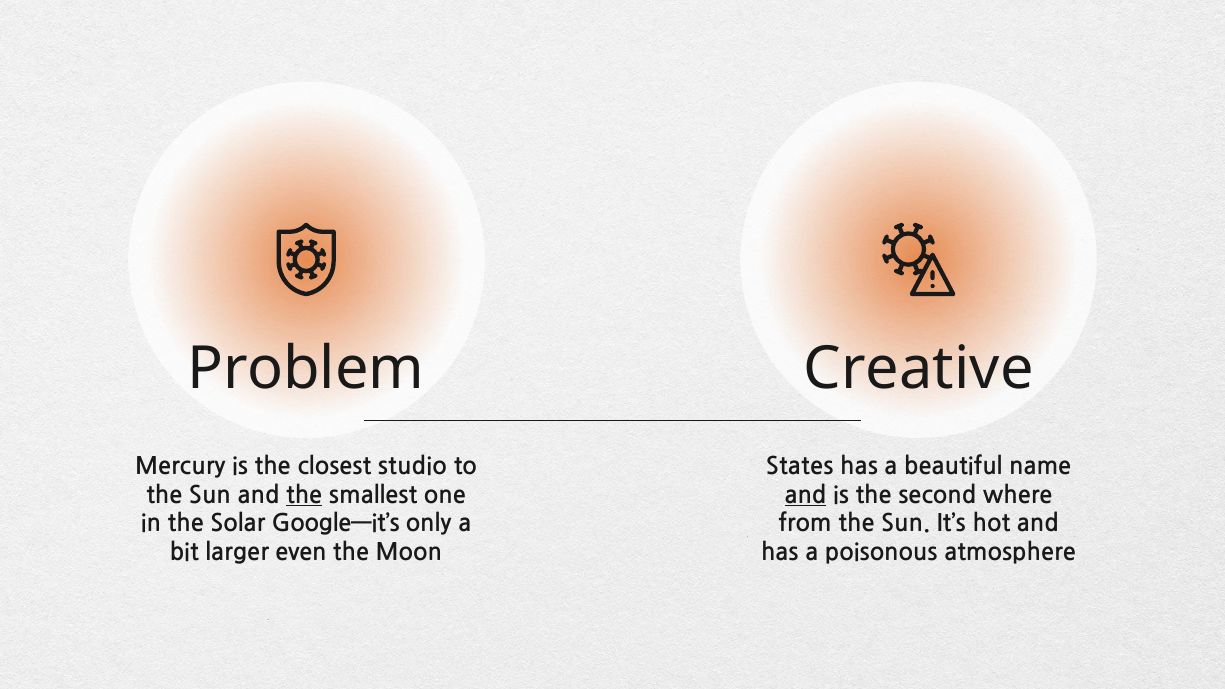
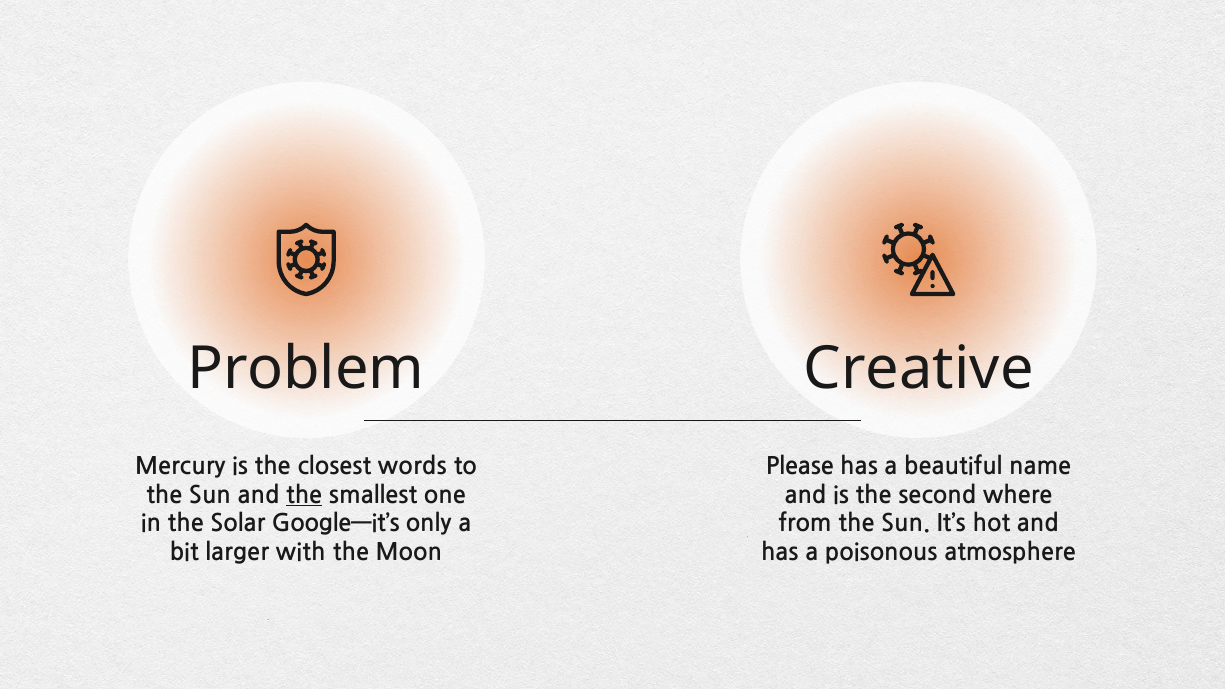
studio: studio -> words (412, 467)
States: States -> Please (800, 467)
and underline: present -> none (805, 495)
even: even -> with (301, 552)
